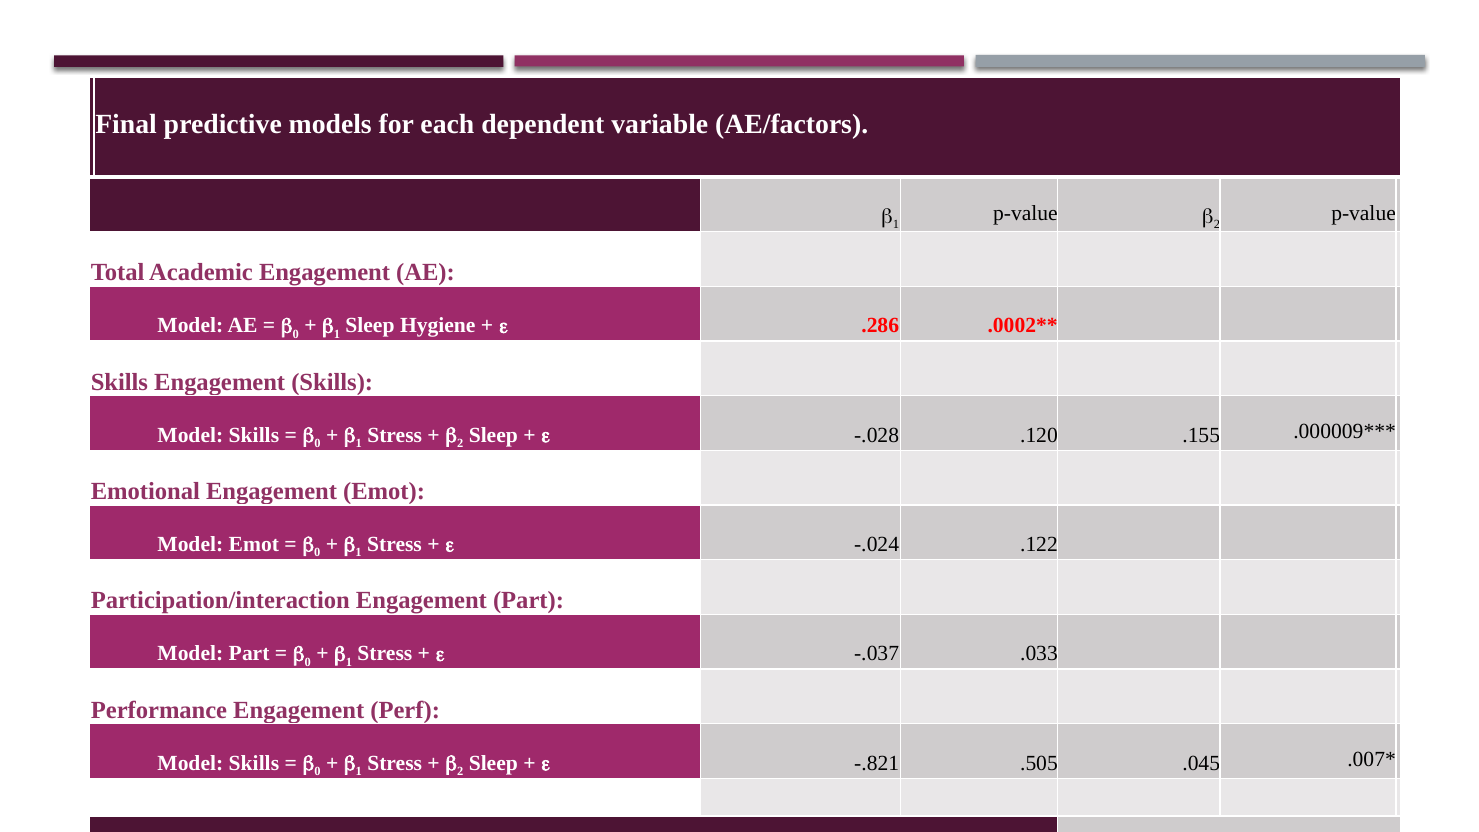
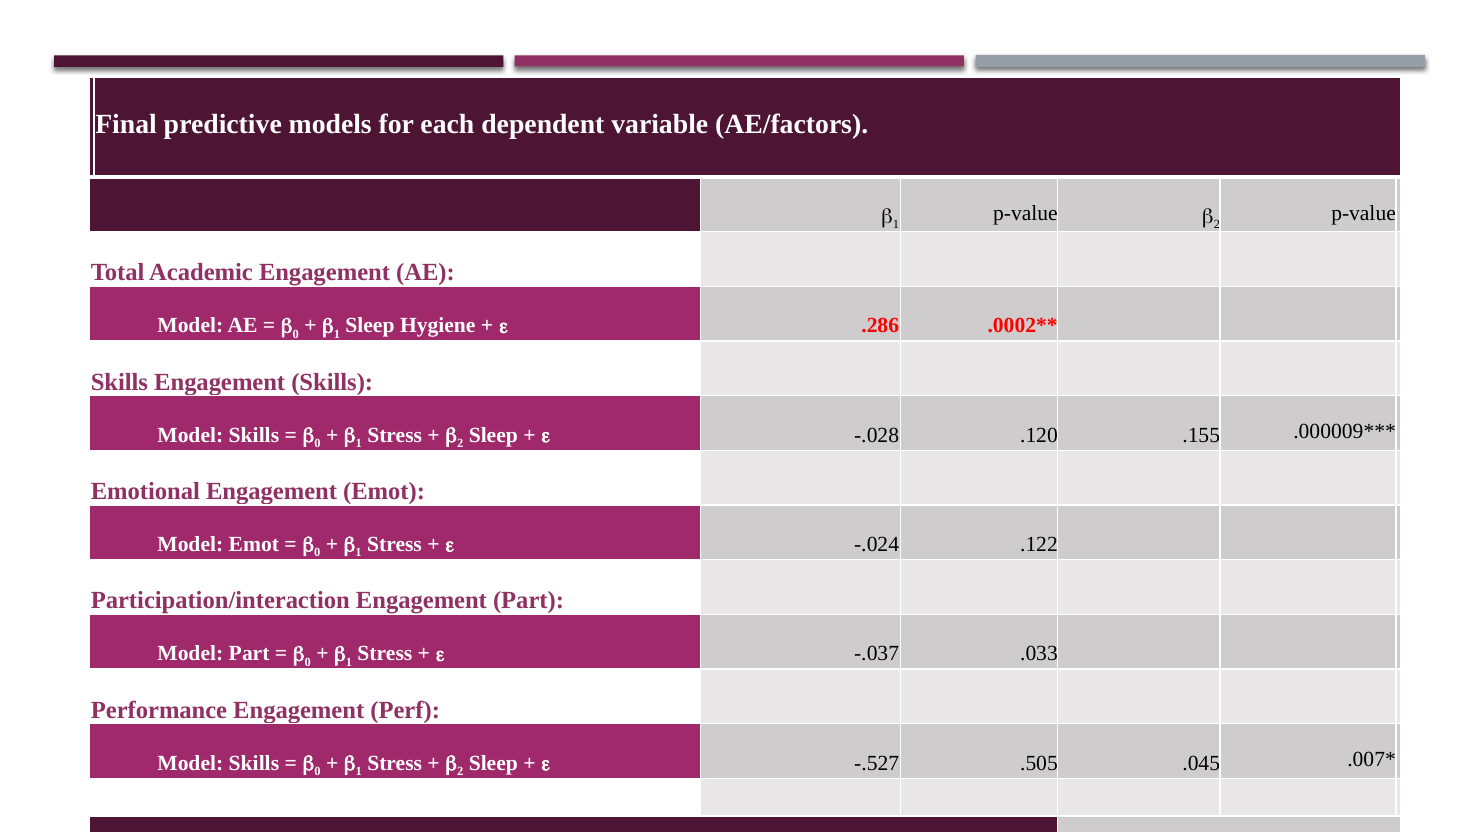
-.821: -.821 -> -.527 (877, 763)
